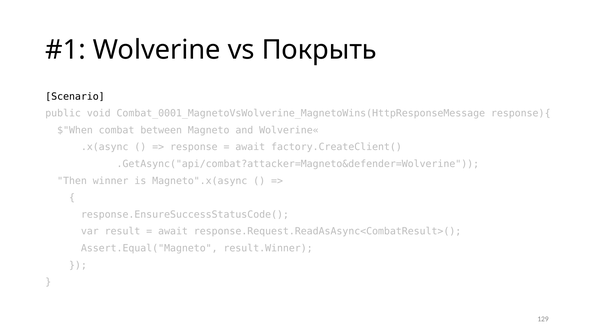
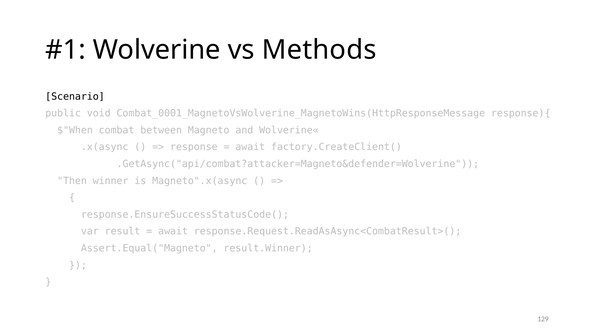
Покрыть: Покрыть -> Methods (319, 50)
